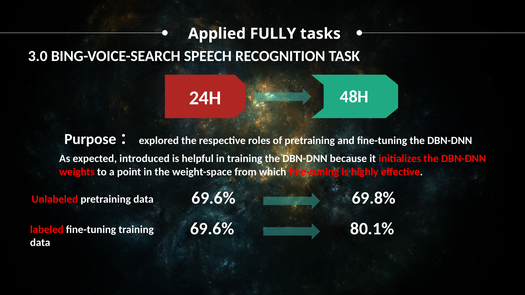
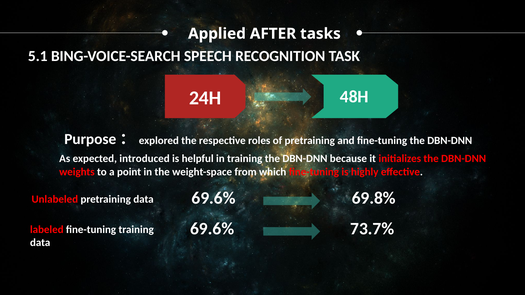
FULLY: FULLY -> AFTER (273, 34)
3.0: 3.0 -> 5.1 (38, 56)
80.1%: 80.1% -> 73.7% (372, 229)
